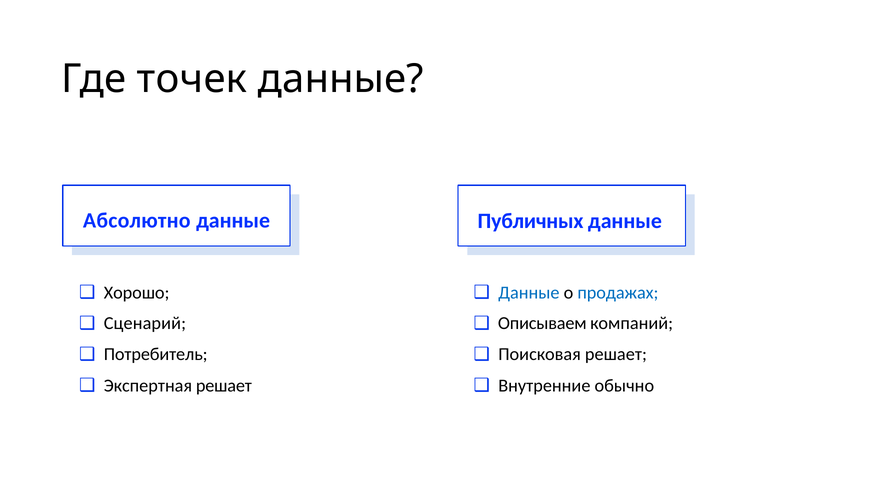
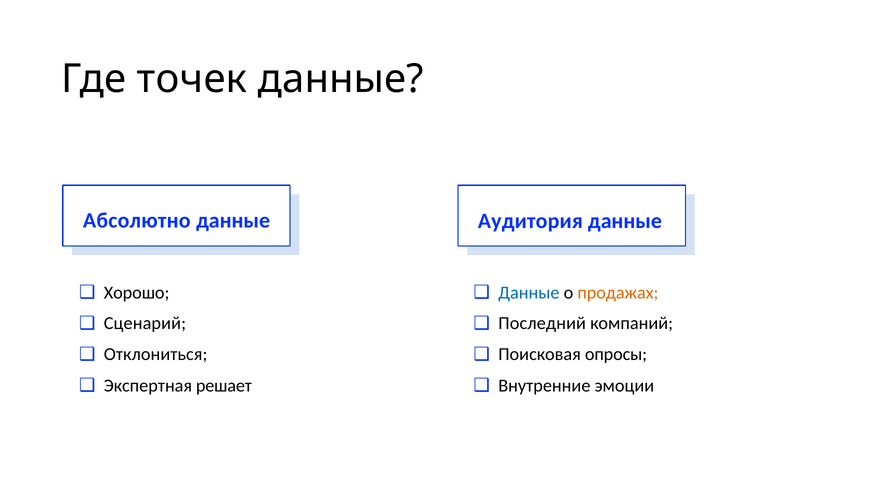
Публичных: Публичных -> Аудитория (530, 221)
продажах colour: blue -> orange (618, 293)
Описываем: Описываем -> Последний (542, 323)
Потребитель: Потребитель -> Отклониться (156, 354)
Поисковая решает: решает -> опросы (616, 354)
обычно: обычно -> эмоции (624, 386)
